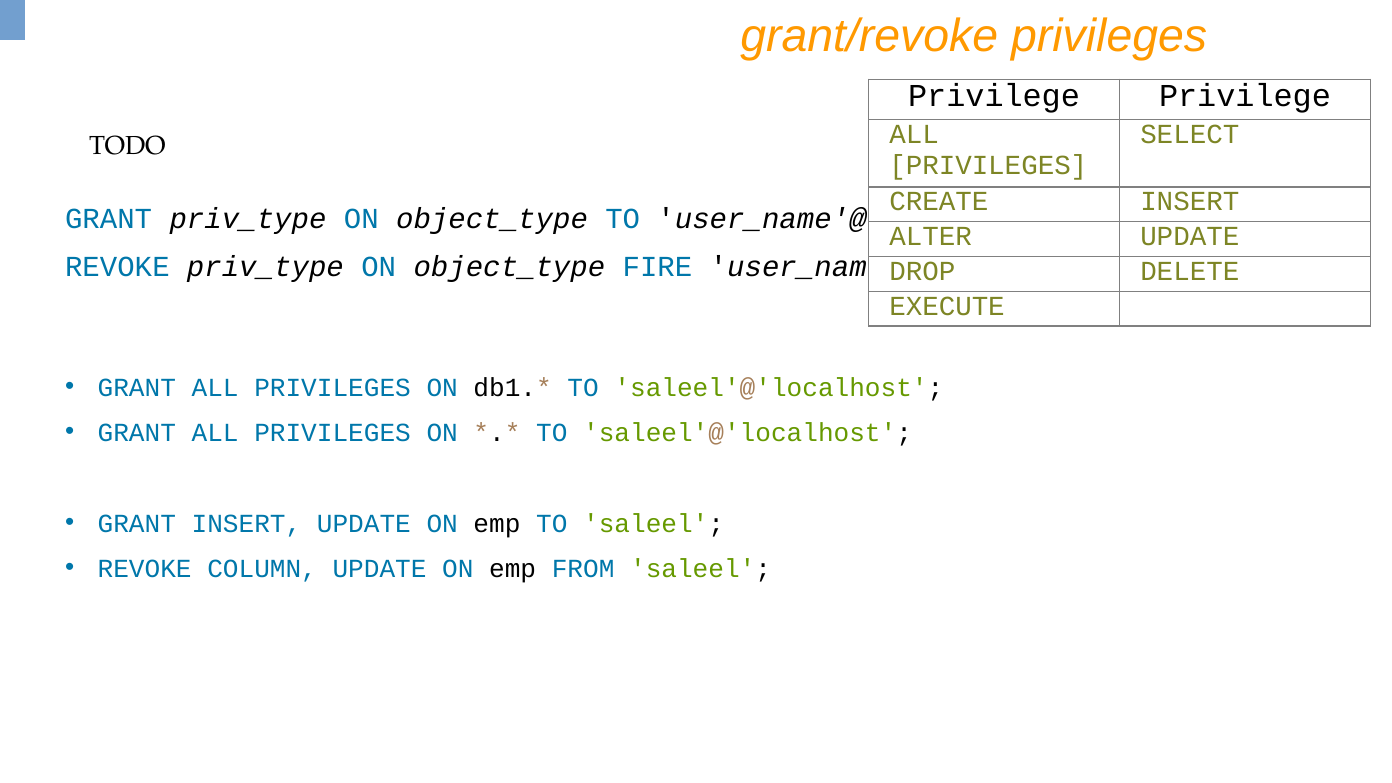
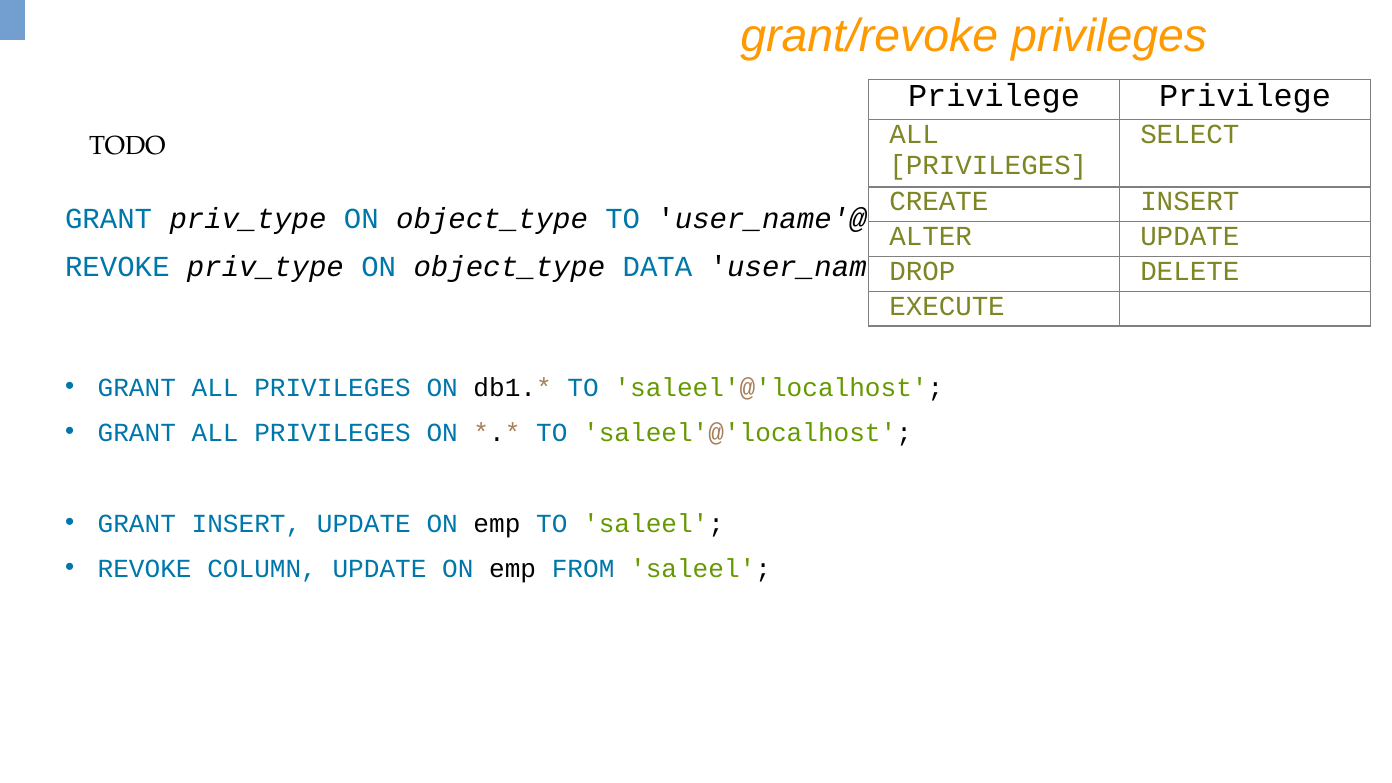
FIRE: FIRE -> DATA (657, 267)
